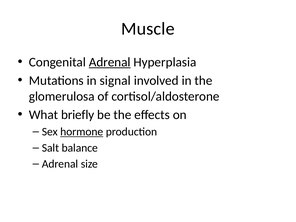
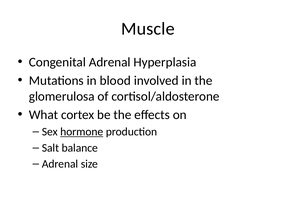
Adrenal underline: present -> none (110, 62)
signal: signal -> blood (115, 81)
briefly: briefly -> cortex (78, 115)
